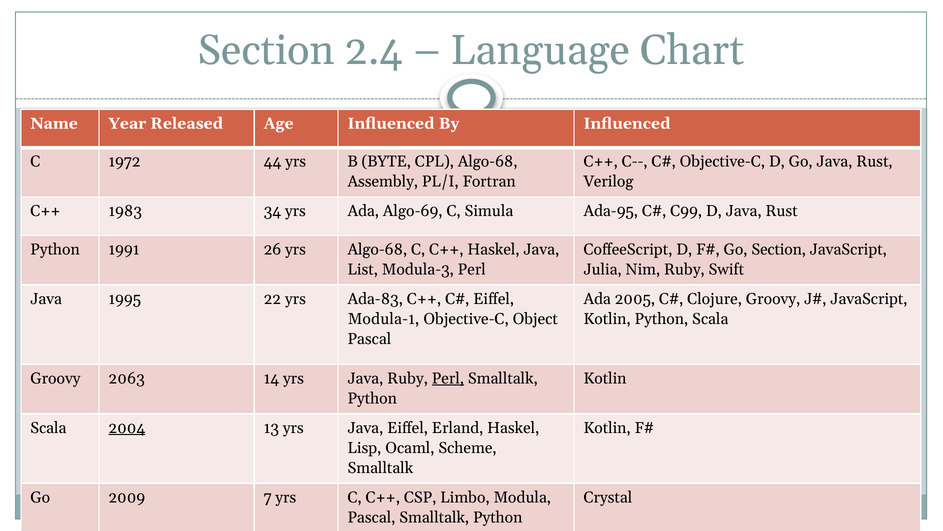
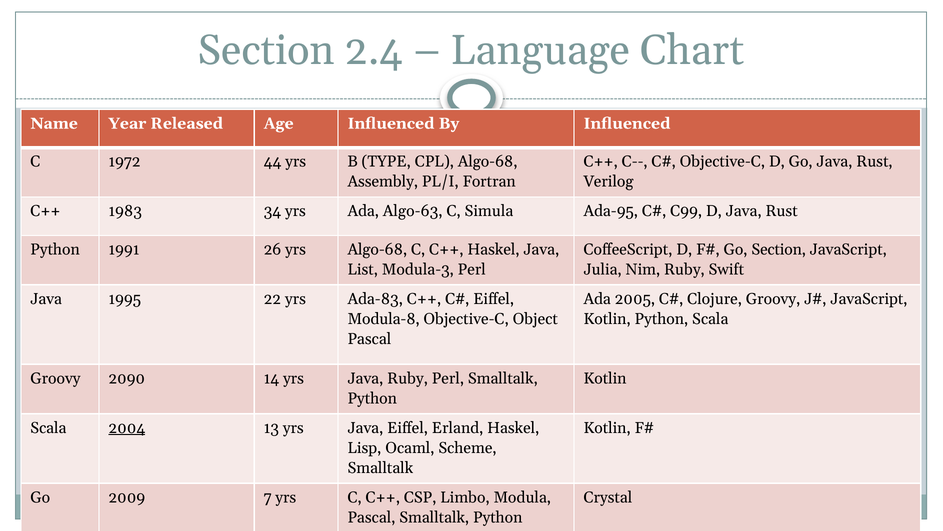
BYTE: BYTE -> TYPE (386, 162)
Algo-69: Algo-69 -> Algo-63 (413, 211)
Modula-1: Modula-1 -> Modula-8 (384, 319)
2063: 2063 -> 2090 (127, 378)
Perl underline: present -> none (448, 378)
